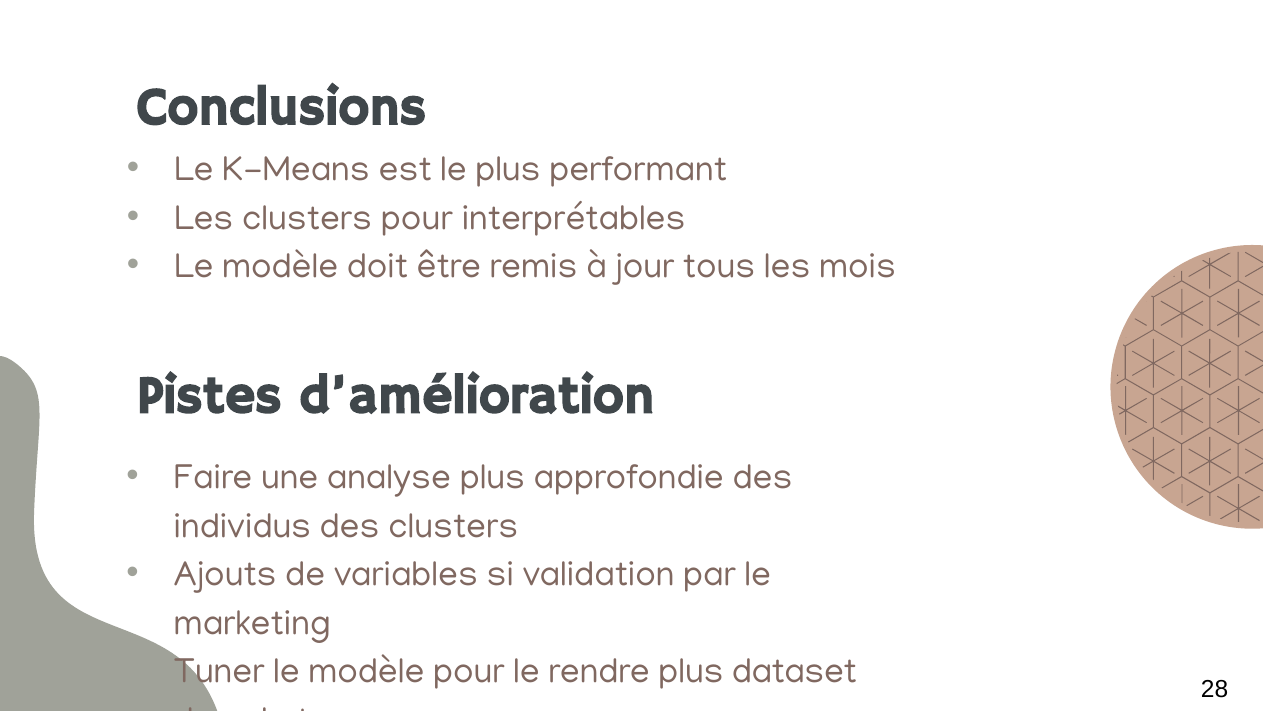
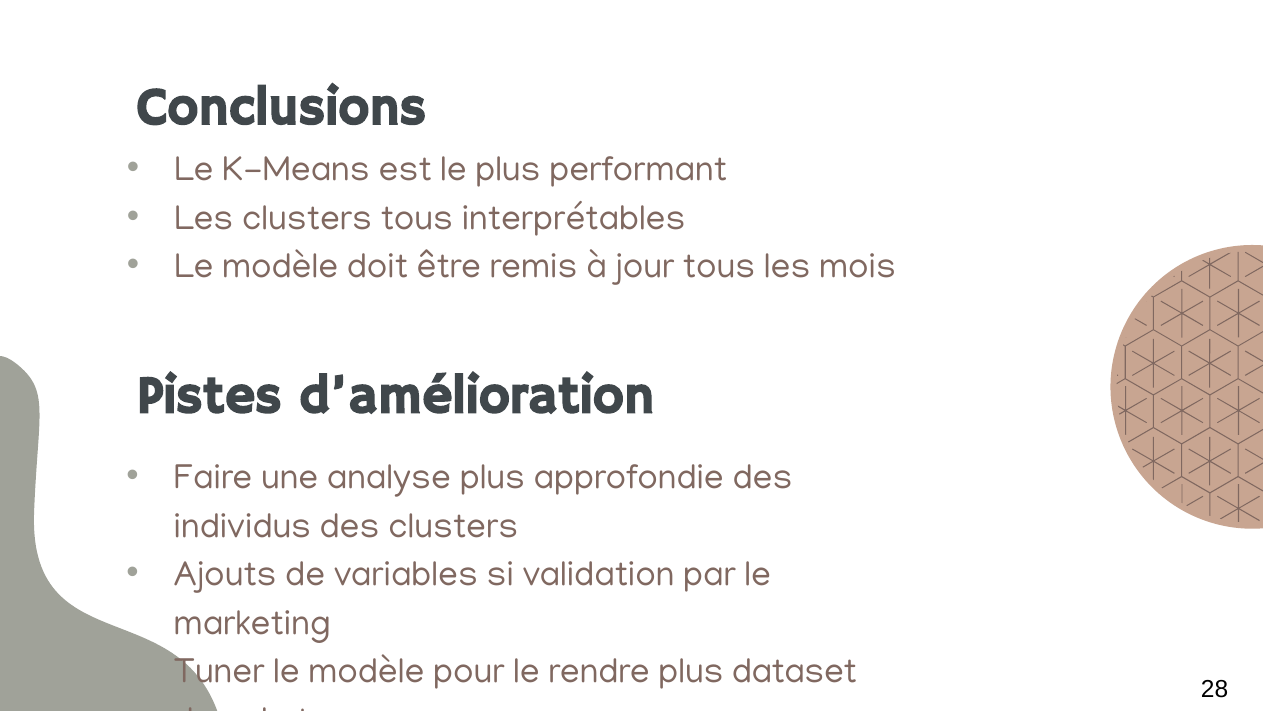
clusters pour: pour -> tous (417, 217)
